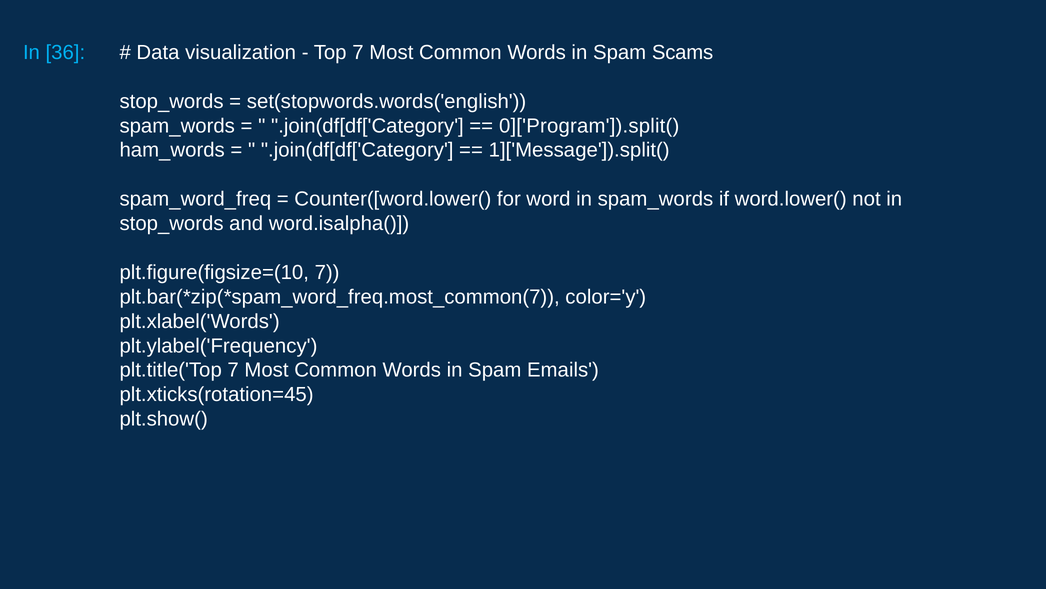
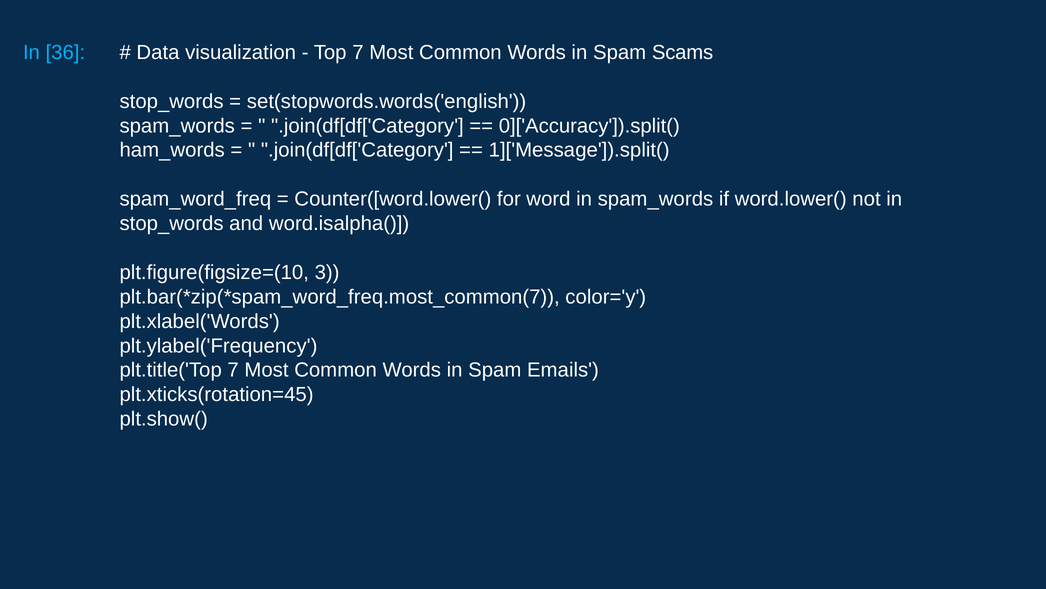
0]['Program']).split(: 0]['Program']).split( -> 0]['Accuracy']).split( (589, 126)
plt.figure(figsize=(10 7: 7 -> 3 (327, 272)
